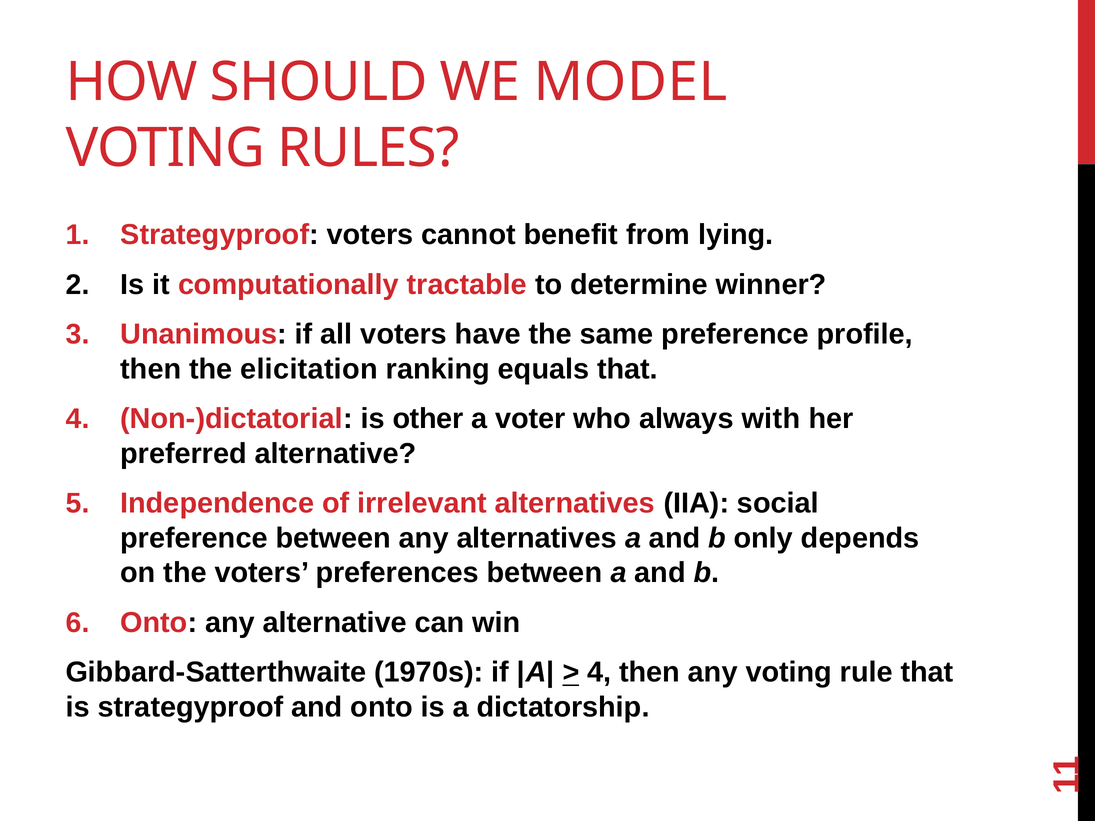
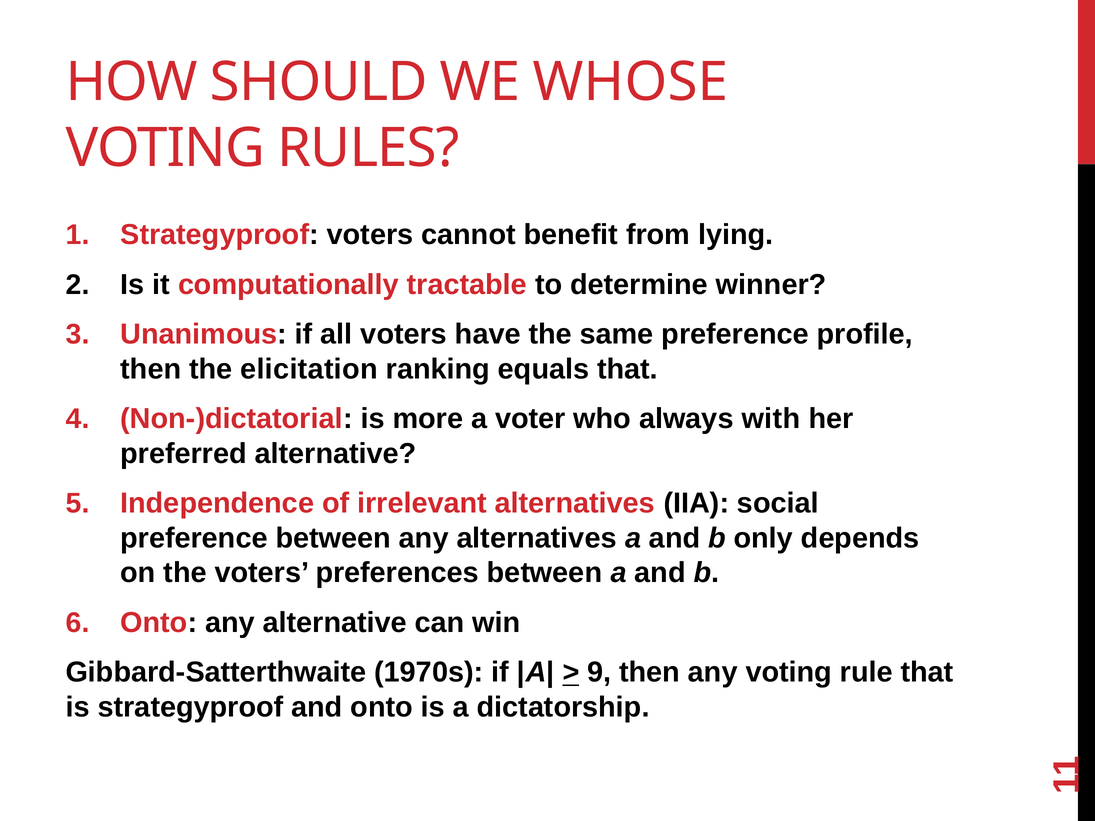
MODEL: MODEL -> WHOSE (631, 82)
other: other -> more (428, 419)
4: 4 -> 9 (599, 673)
